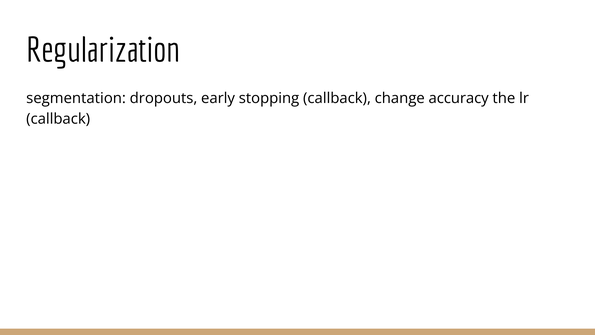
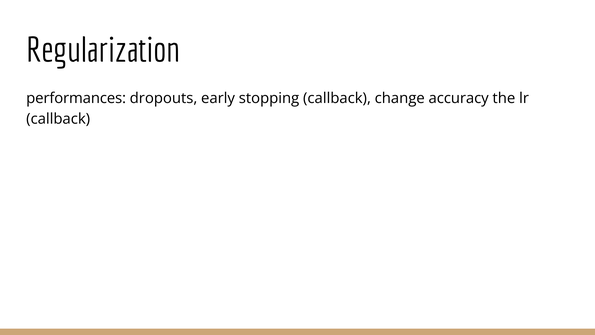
segmentation: segmentation -> performances (76, 98)
